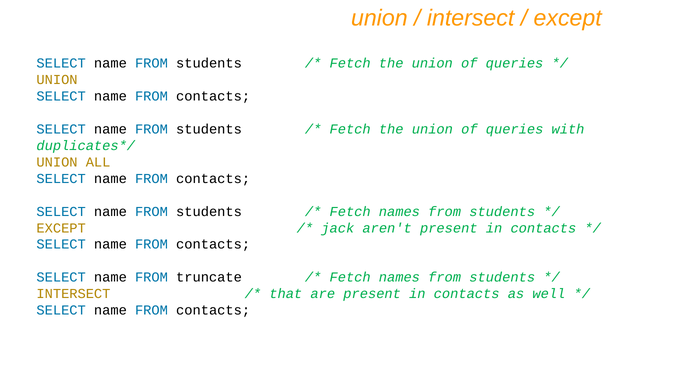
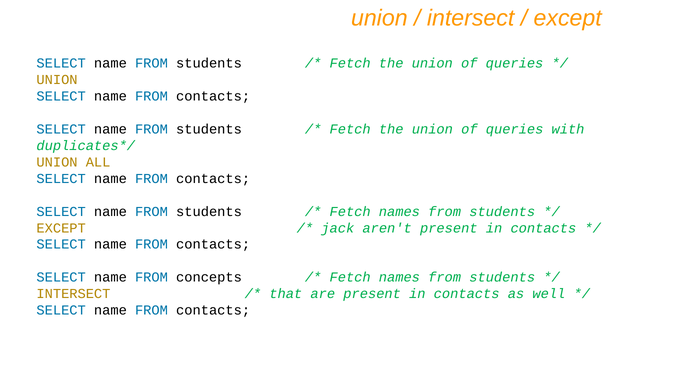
truncate: truncate -> concepts (209, 278)
